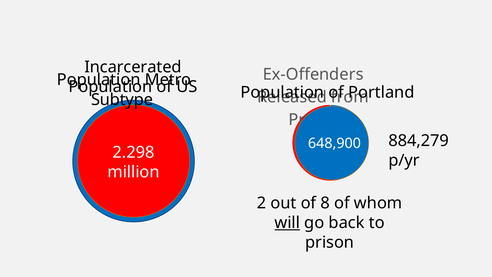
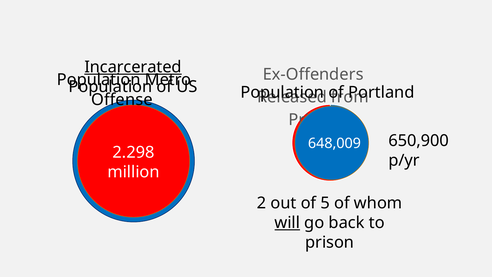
Incarcerated underline: none -> present (133, 67)
Subtype: Subtype -> Offense (122, 100)
884,279: 884,279 -> 650,900 (419, 141)
648,900: 648,900 -> 648,009 (334, 143)
8: 8 -> 5 (325, 203)
